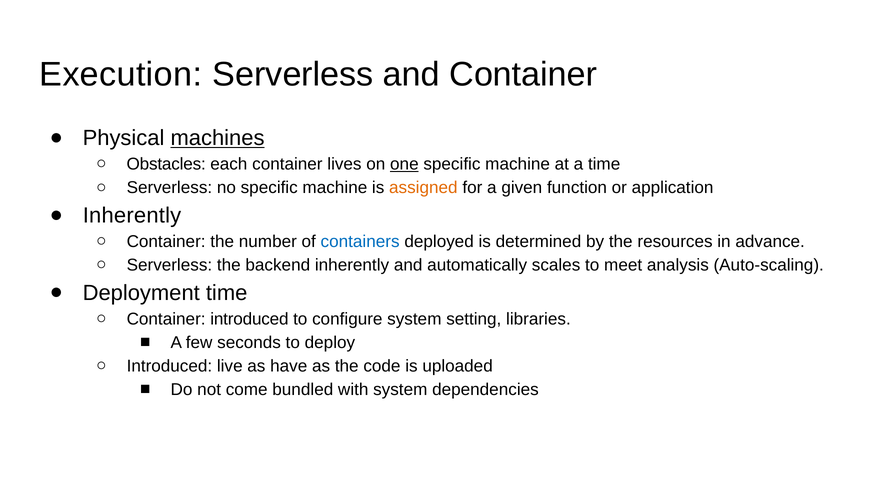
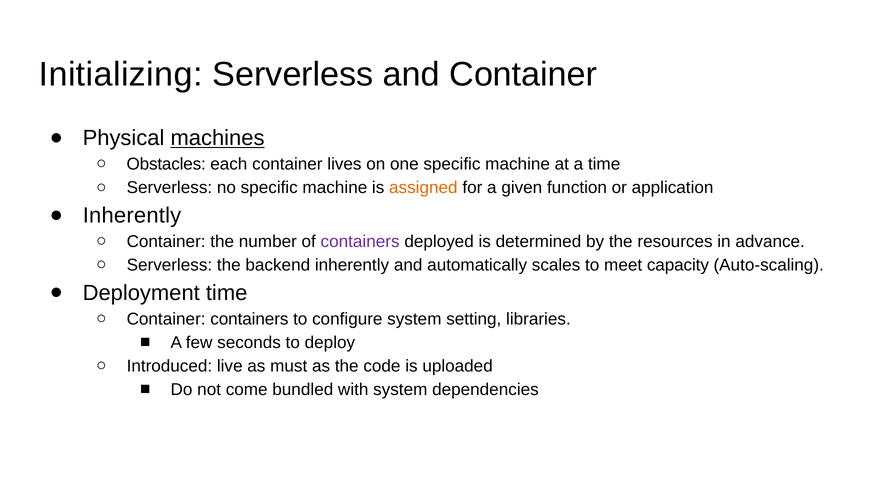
Execution: Execution -> Initializing (121, 74)
one underline: present -> none (404, 164)
containers colour: blue -> purple (360, 242)
analysis: analysis -> capacity (678, 265)
Container introduced: introduced -> containers (249, 319)
have: have -> must (289, 366)
